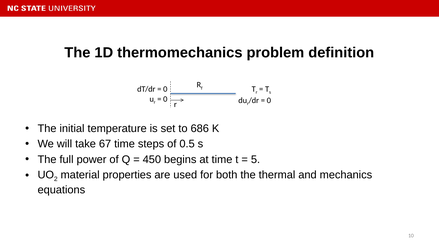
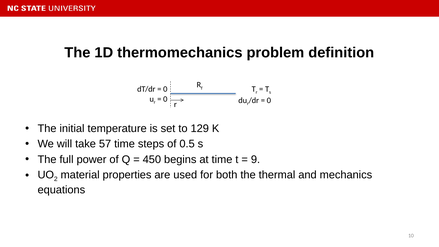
686: 686 -> 129 (200, 129)
67: 67 -> 57 (105, 144)
5: 5 -> 9 (256, 159)
